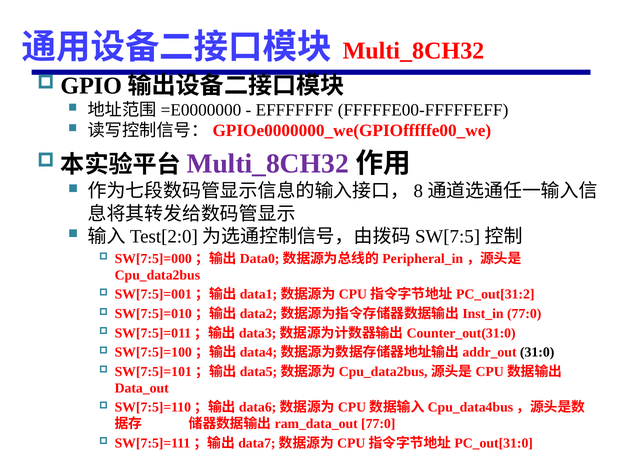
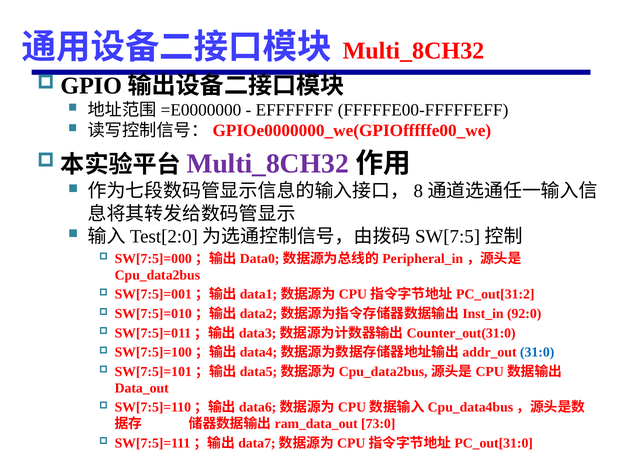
77:0: 77:0 -> 92:0 (524, 314)
31:0 colour: black -> blue (537, 352)
77:0: 77:0 -> 73:0 (378, 424)
